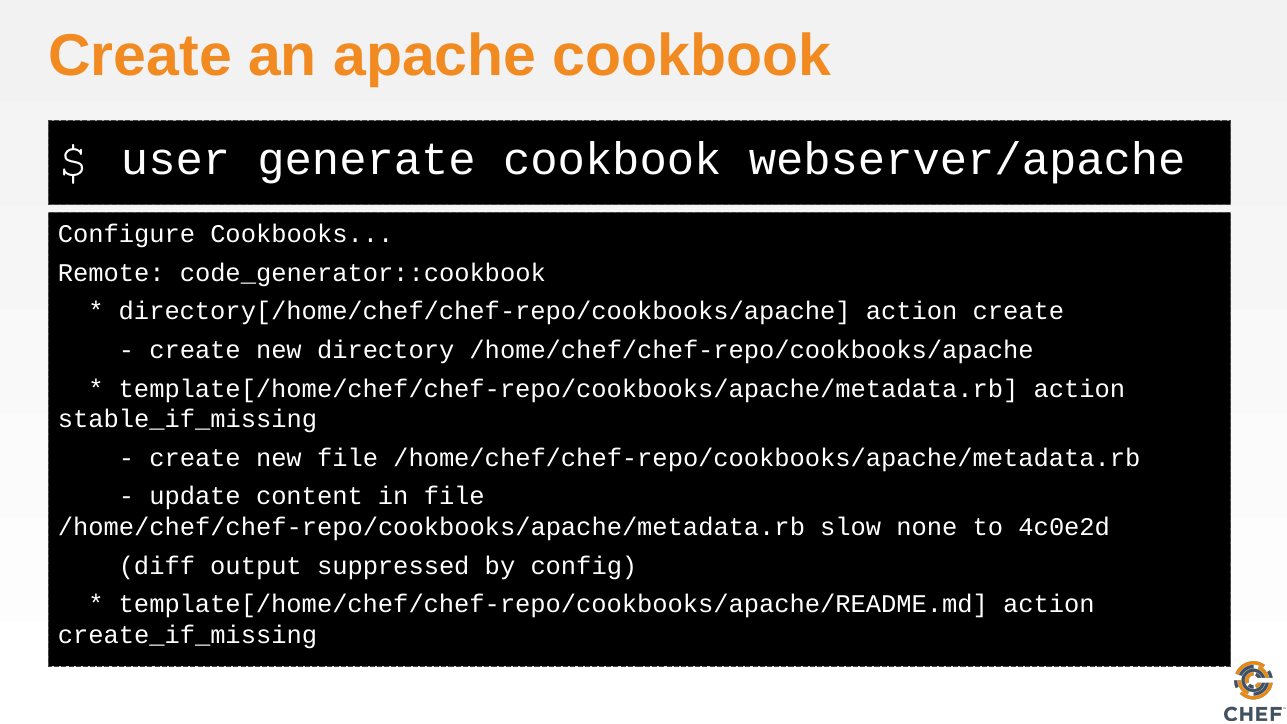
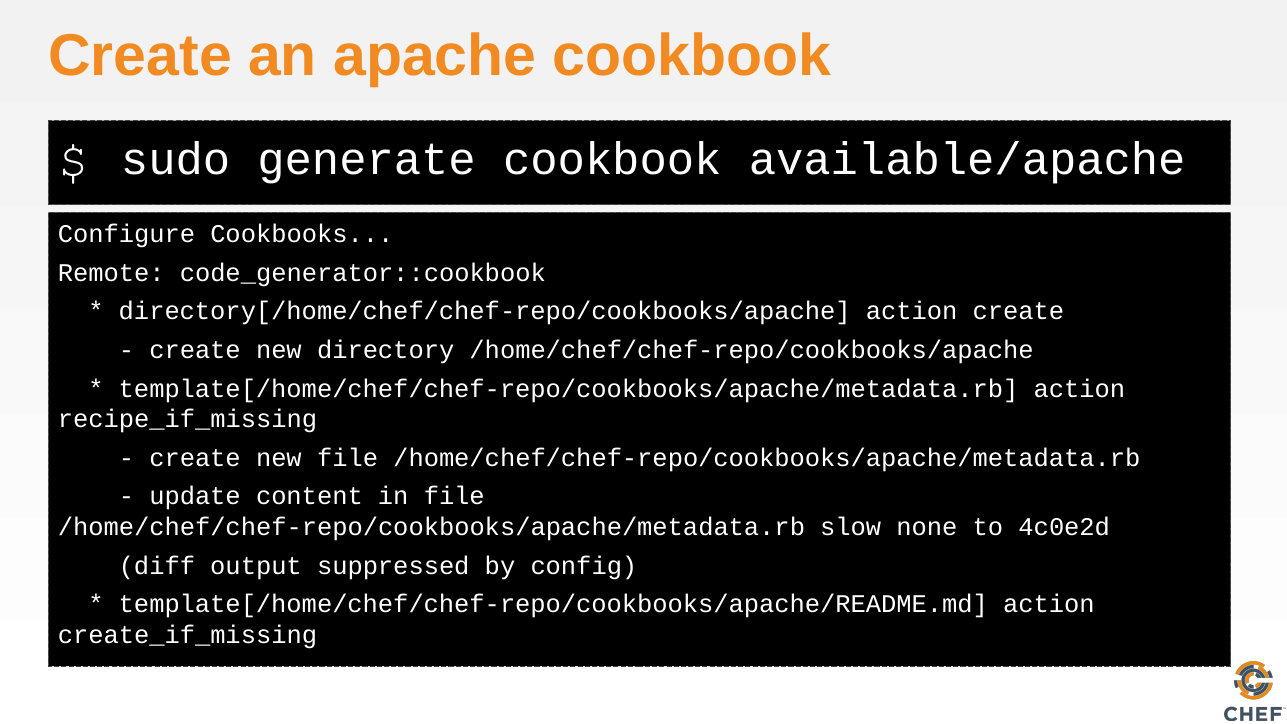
user: user -> sudo (176, 160)
webserver/apache: webserver/apache -> available/apache (967, 160)
stable_if_missing: stable_if_missing -> recipe_if_missing (188, 419)
